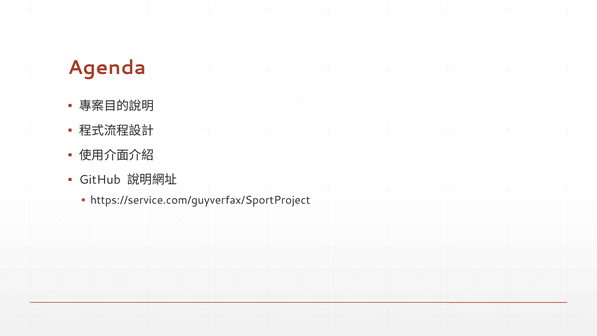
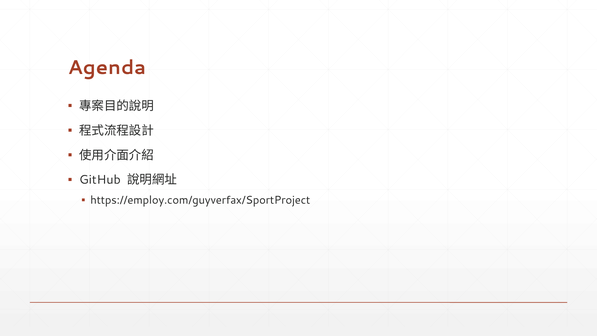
https://service.com/guyverfax/SportProject: https://service.com/guyverfax/SportProject -> https://employ.com/guyverfax/SportProject (200, 200)
